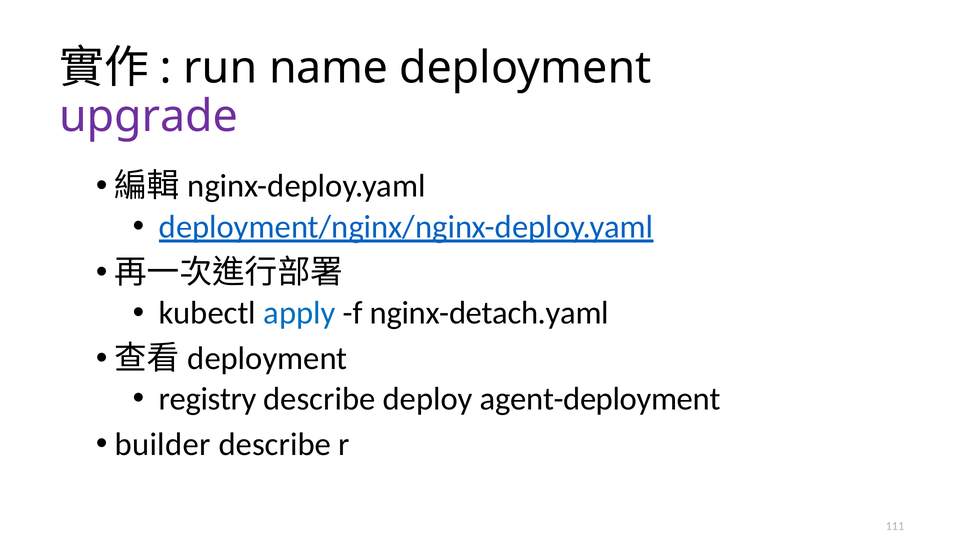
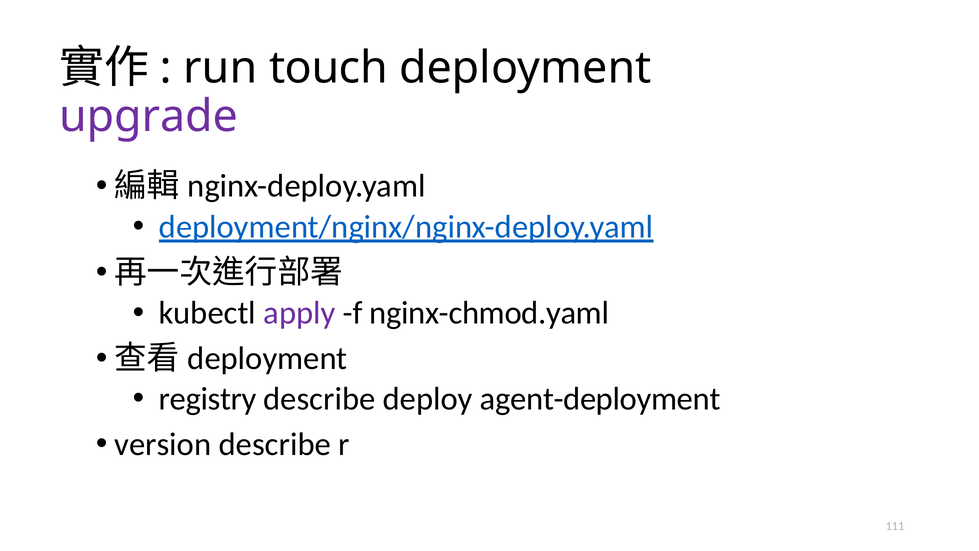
name: name -> touch (328, 68)
apply colour: blue -> purple (299, 313)
nginx-detach.yaml: nginx-detach.yaml -> nginx-chmod.yaml (489, 313)
builder: builder -> version (163, 444)
